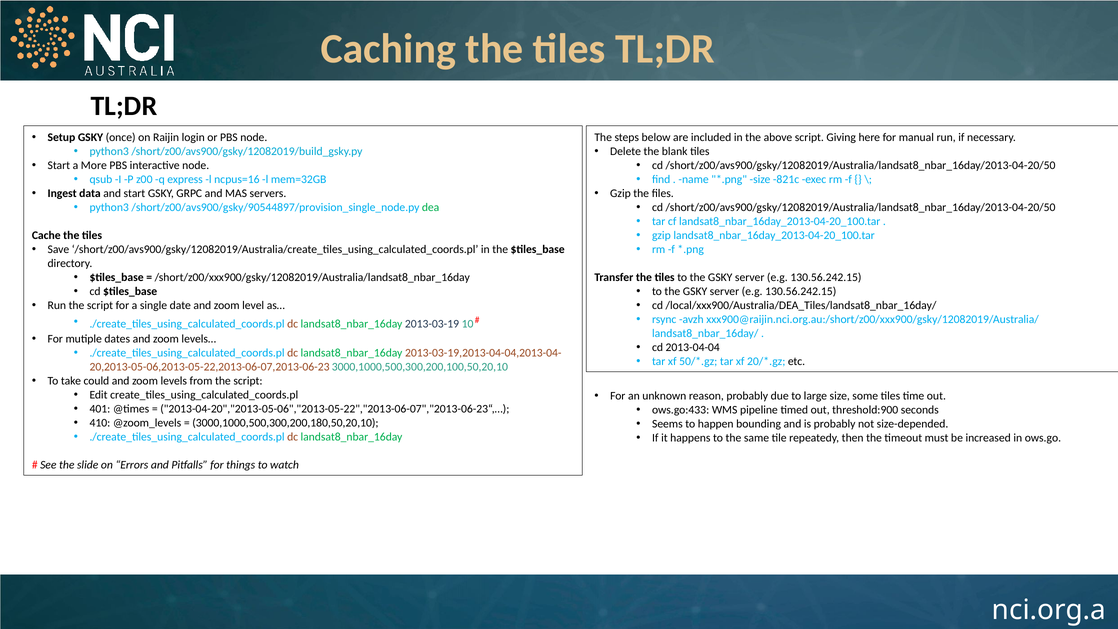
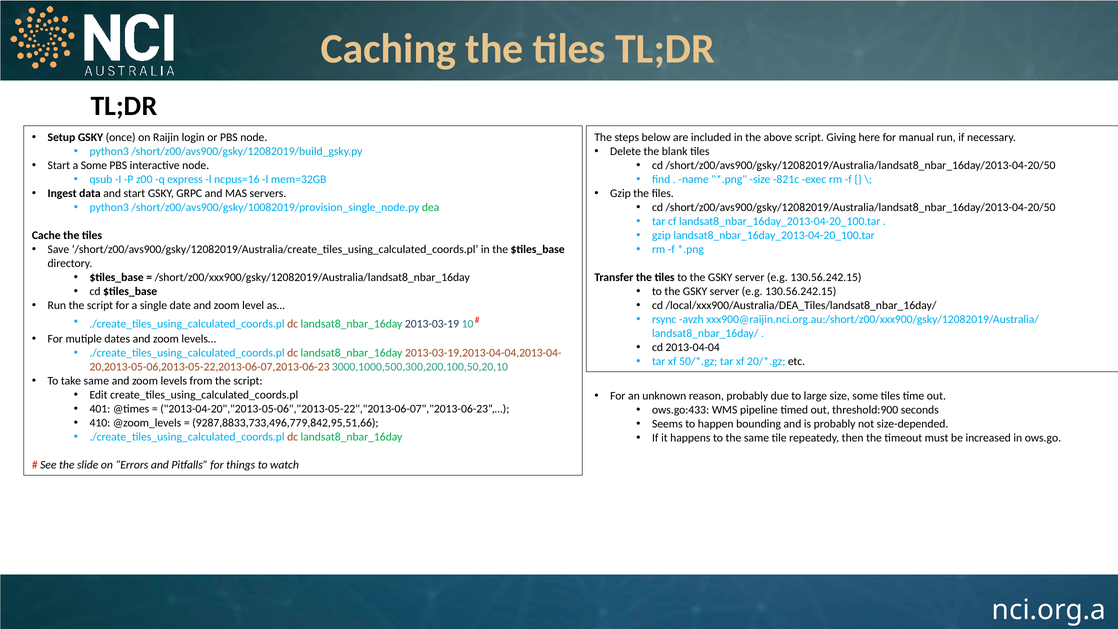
a More: More -> Some (94, 165)
/short/z00/avs900/gsky/90544897/provision_single_node.py: /short/z00/avs900/gsky/90544897/provision_single_node.py -> /short/z00/avs900/gsky/10082019/provision_single_node.py (275, 207)
take could: could -> same (96, 381)
3000,1000,500,300,200,180,50,20,10: 3000,1000,500,300,200,180,50,20,10 -> 9287,8833,733,496,779,842,95,51,66 (285, 423)
